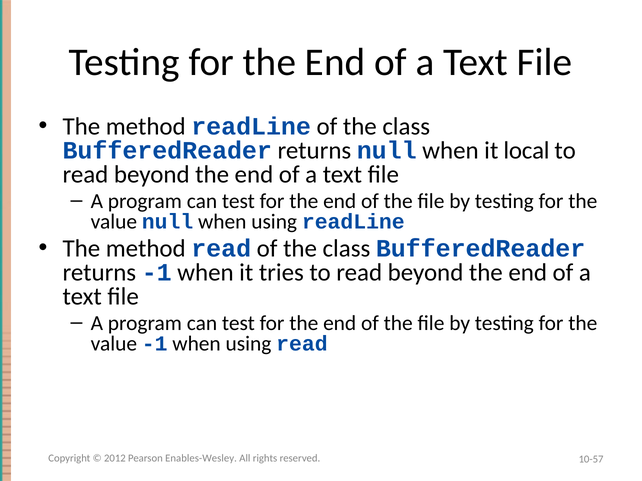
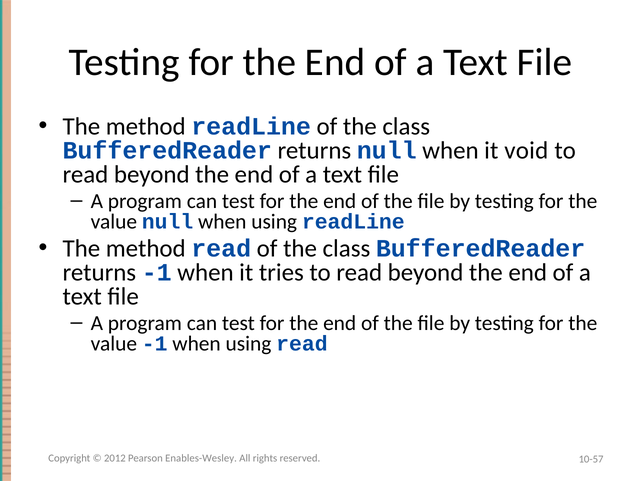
local: local -> void (526, 150)
